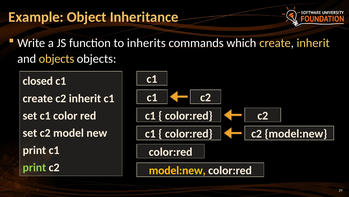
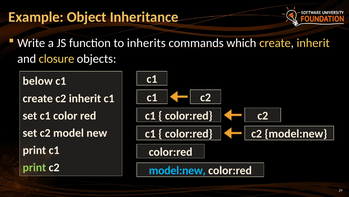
and objects: objects -> closure (57, 59)
closed: closed -> below (38, 81)
model:new colour: yellow -> light blue (177, 170)
